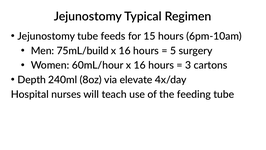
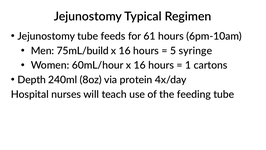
15: 15 -> 61 (150, 36)
surgery: surgery -> syringe (195, 51)
3: 3 -> 1 (188, 65)
elevate: elevate -> protein (136, 80)
